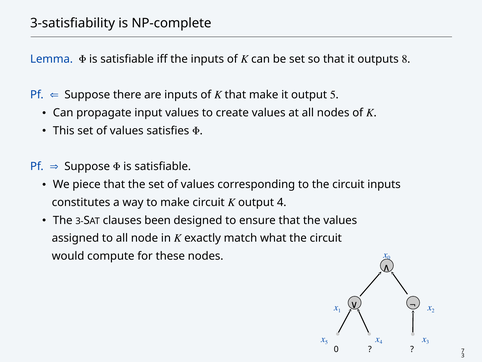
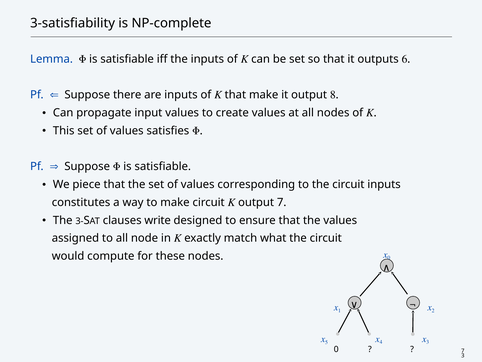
8: 8 -> 6 (405, 59)
output 5: 5 -> 8 (333, 95)
output 4: 4 -> 7 (282, 202)
been: been -> write (158, 220)
